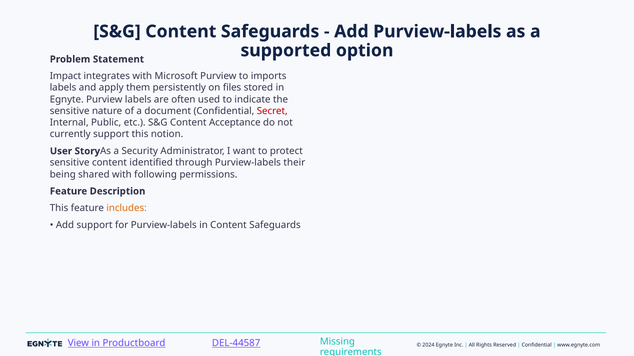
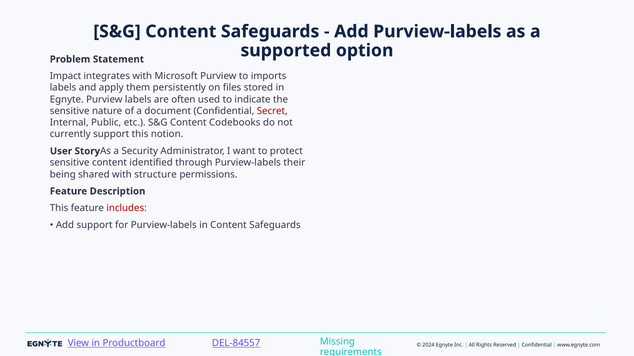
Acceptance: Acceptance -> Codebooks (235, 123)
following: following -> structure (156, 175)
includes colour: orange -> red (127, 208)
DEL-44587: DEL-44587 -> DEL-84557 (236, 344)
